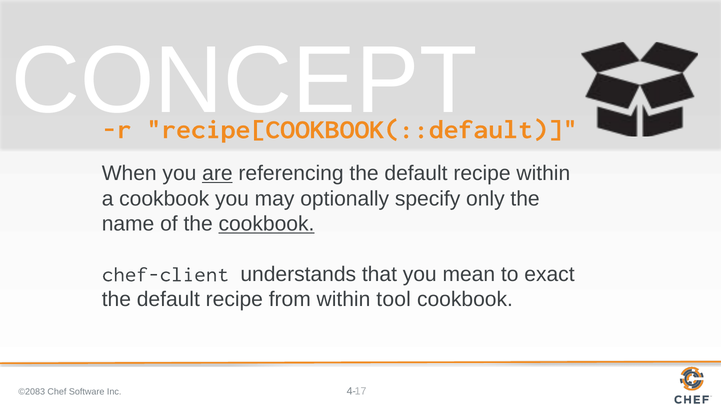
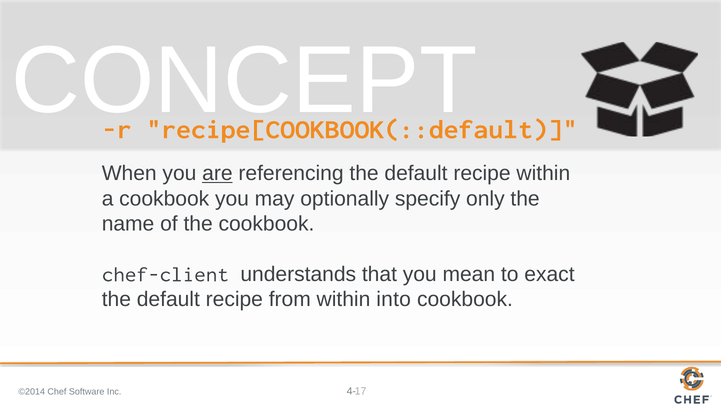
cookbook underline: present -> none (266, 224)
tool: tool -> into (394, 300)
©2083: ©2083 -> ©2014 (32, 392)
